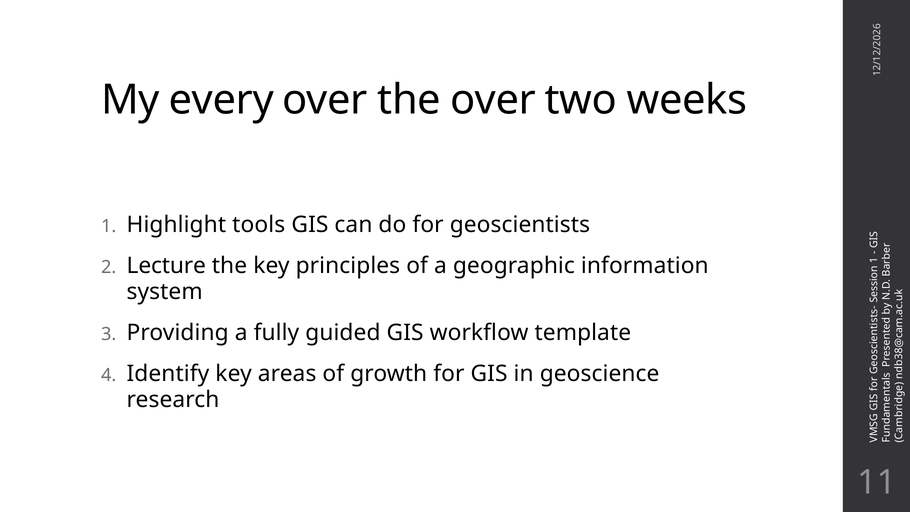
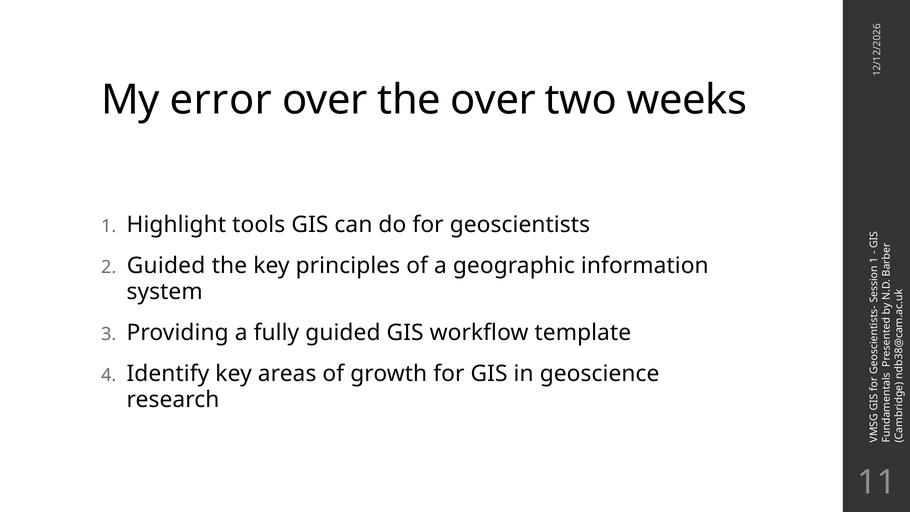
every: every -> error (221, 100)
Lecture: Lecture -> Guided (166, 266)
